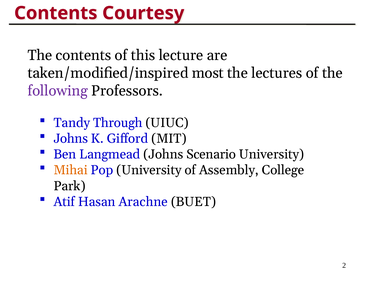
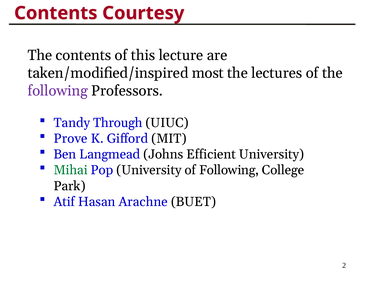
Johns: Johns -> Prove (71, 138)
Scenario: Scenario -> Efficient (211, 154)
Mihai colour: orange -> green (71, 170)
of Assembly: Assembly -> Following (229, 170)
